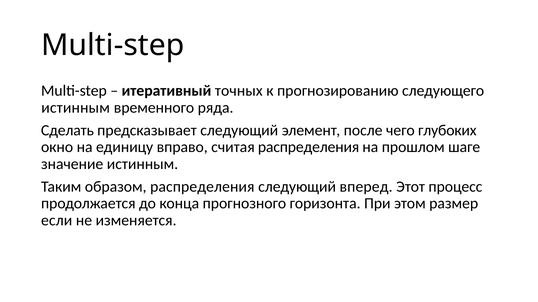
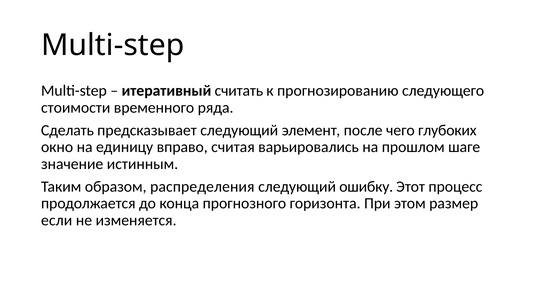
точных: точных -> считать (239, 91)
истинным: истинным -> стоимости (76, 108)
считая распределения: распределения -> варьировались (309, 147)
вперед: вперед -> ошибку (366, 187)
